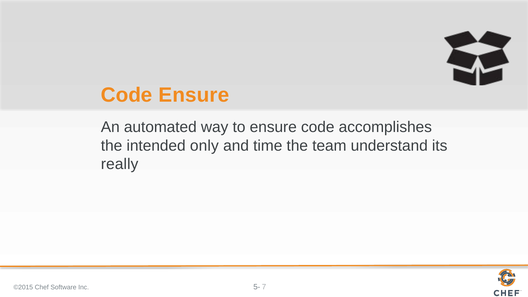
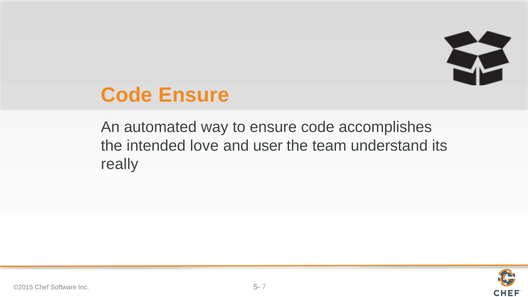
only: only -> love (204, 146)
time: time -> user (268, 146)
